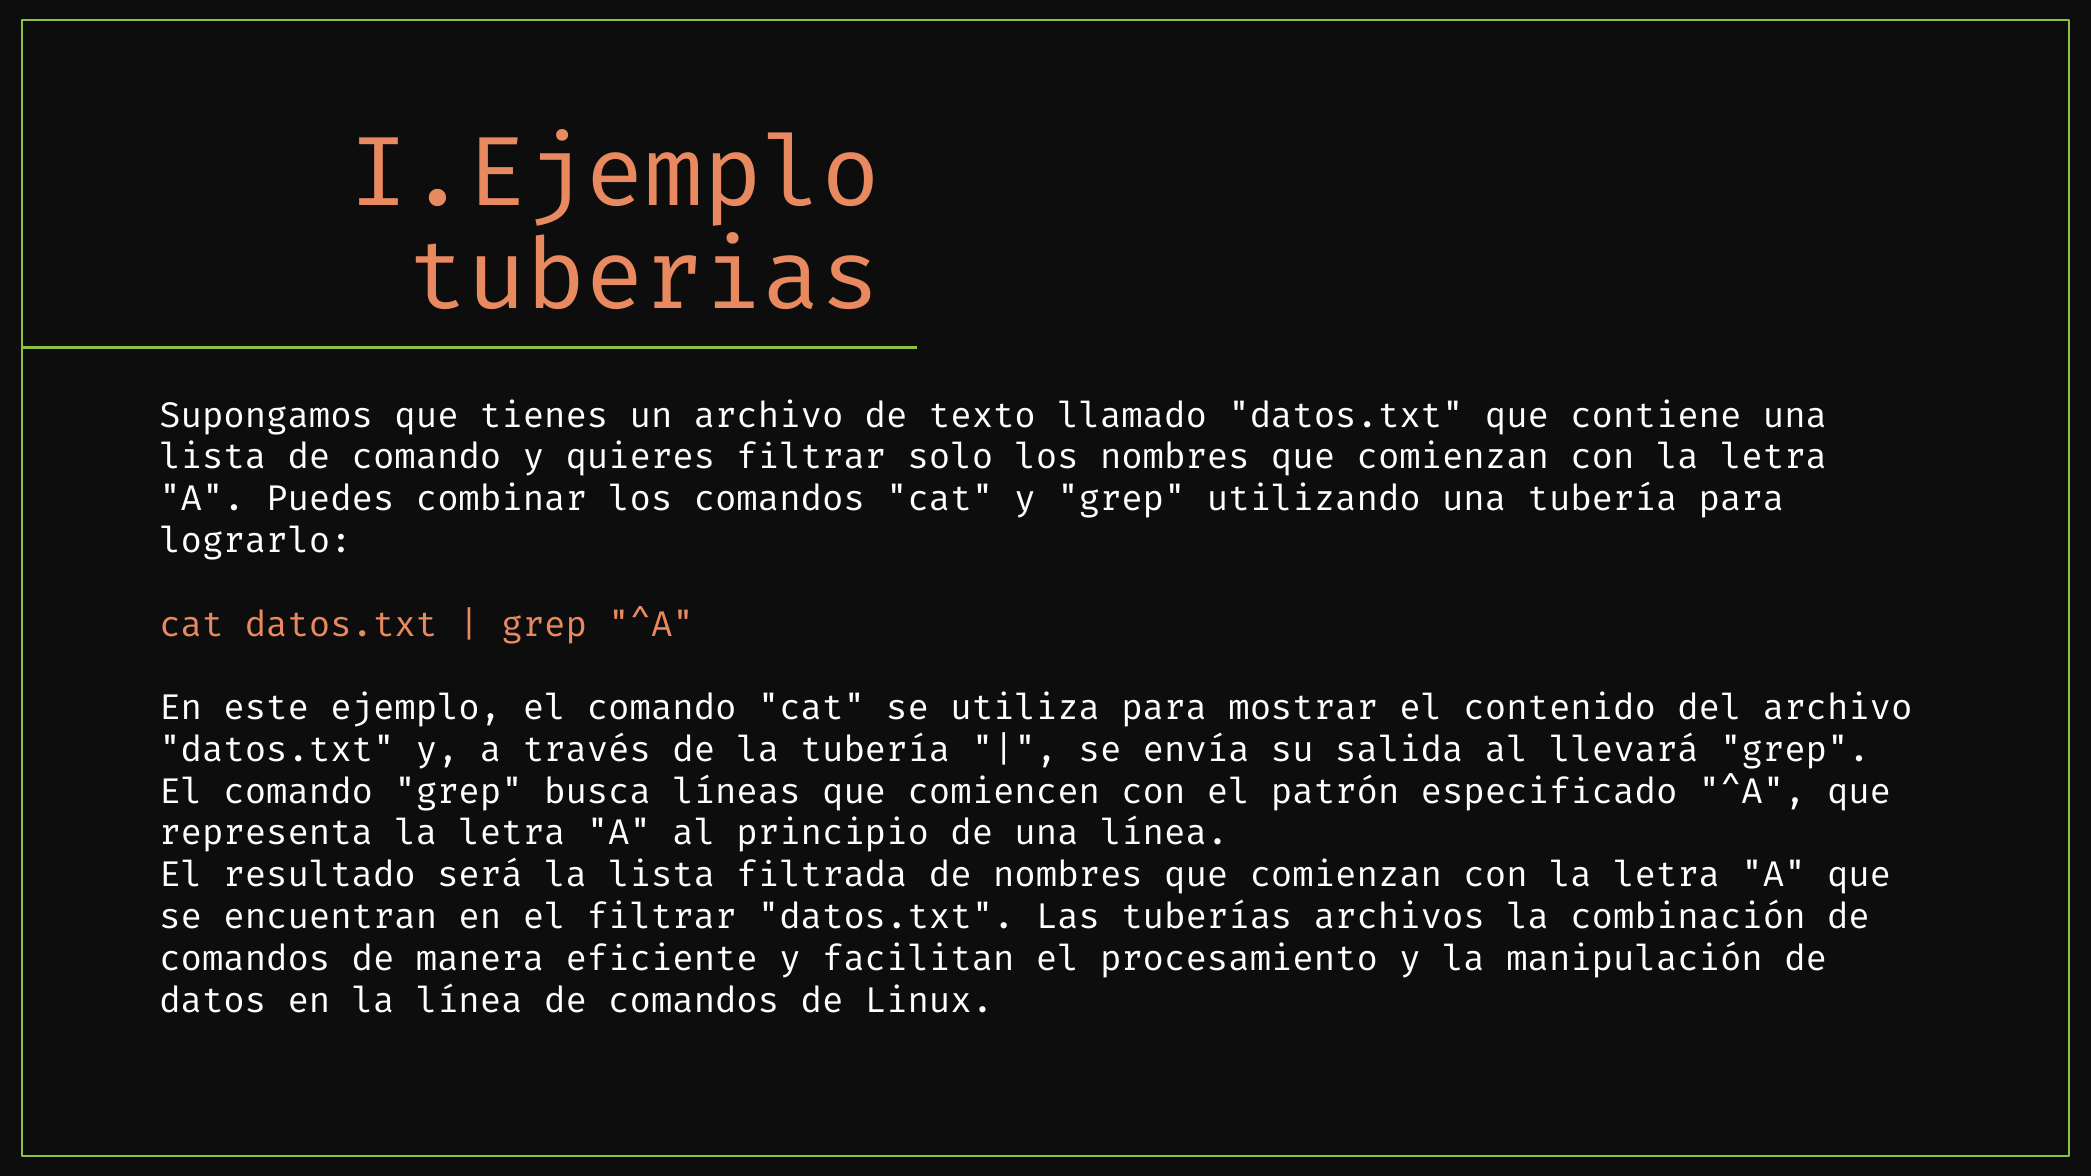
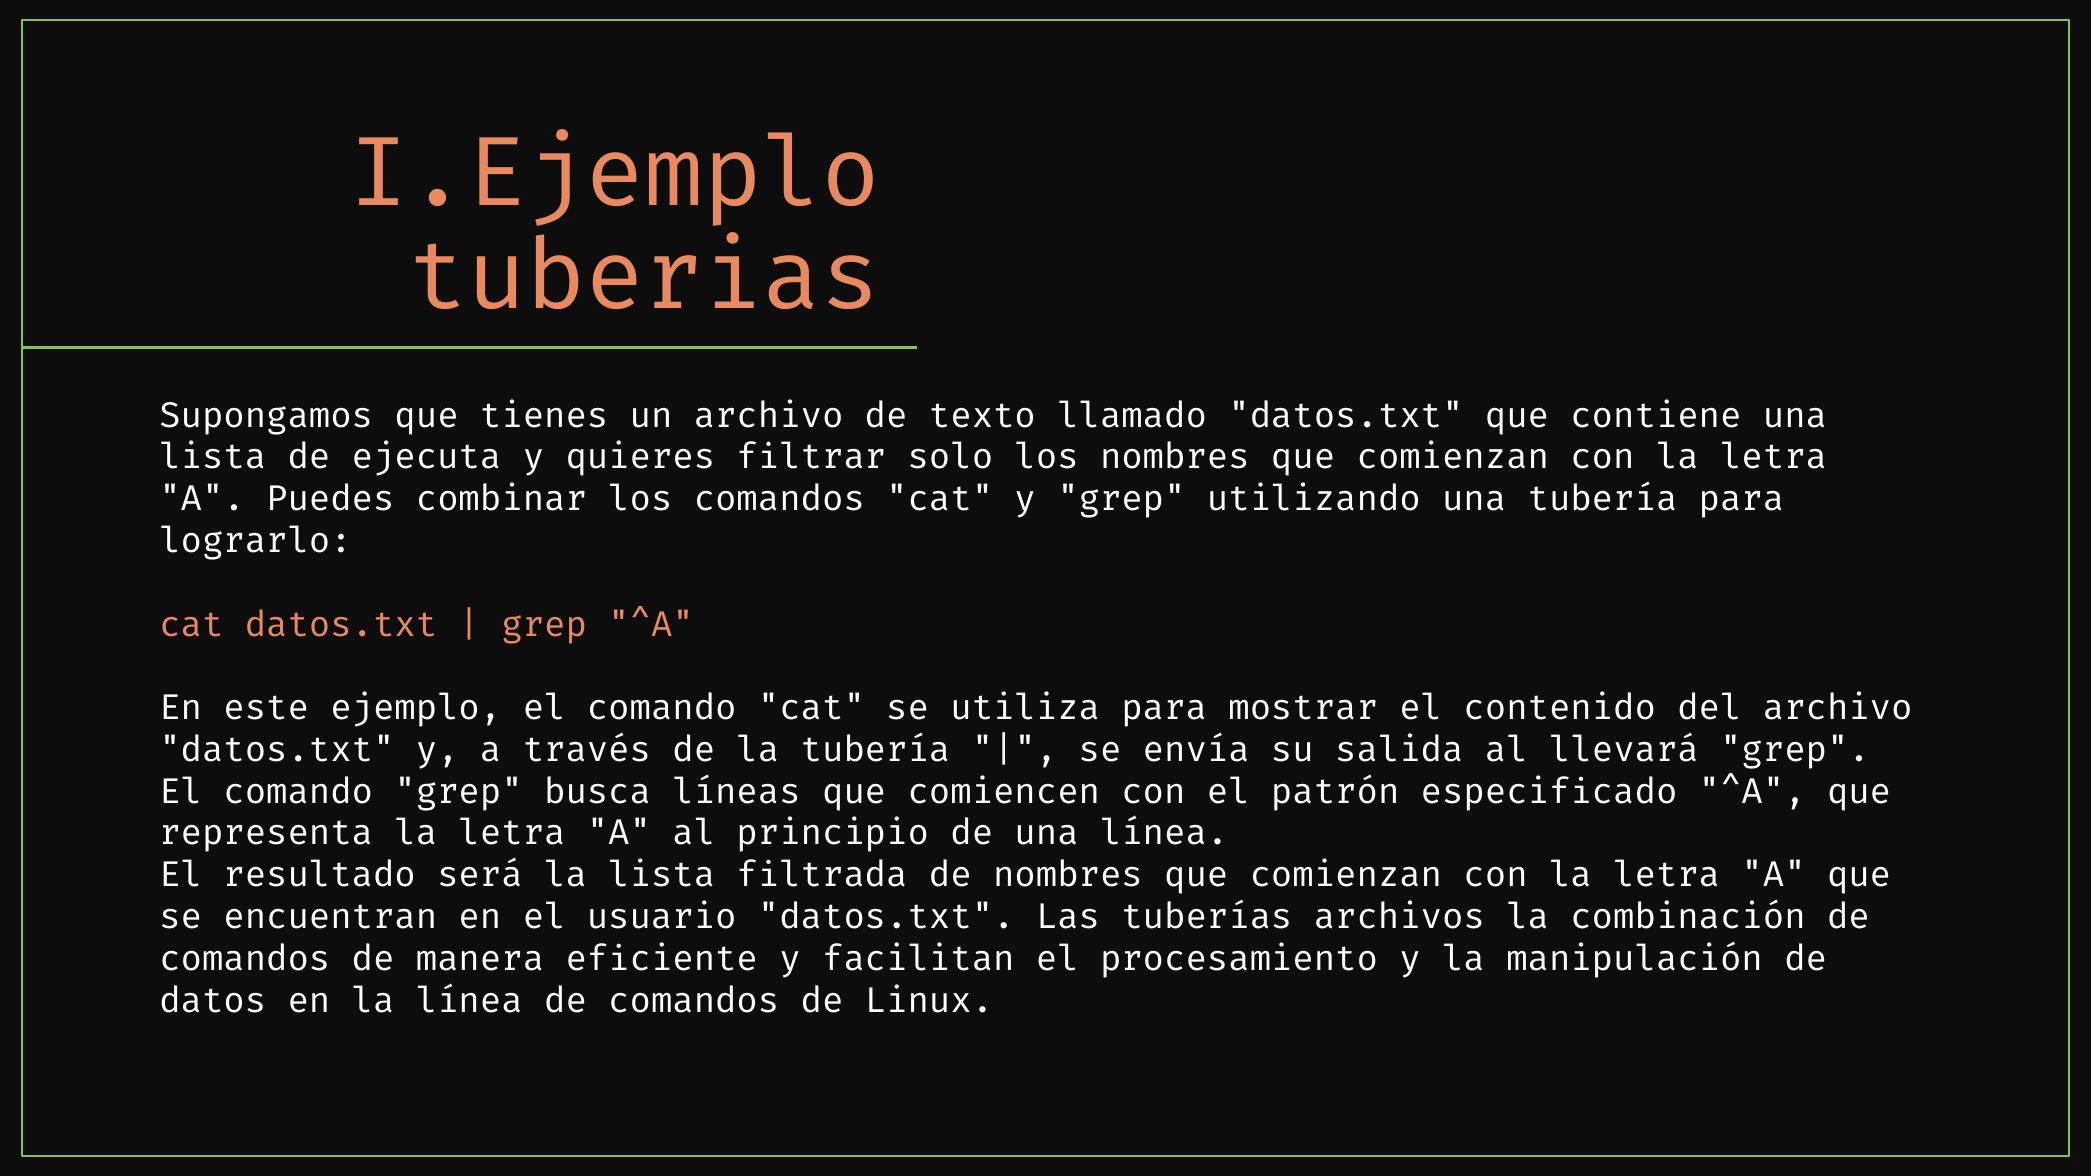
de comando: comando -> ejecuta (427, 457)
el filtrar: filtrar -> usuario (662, 917)
